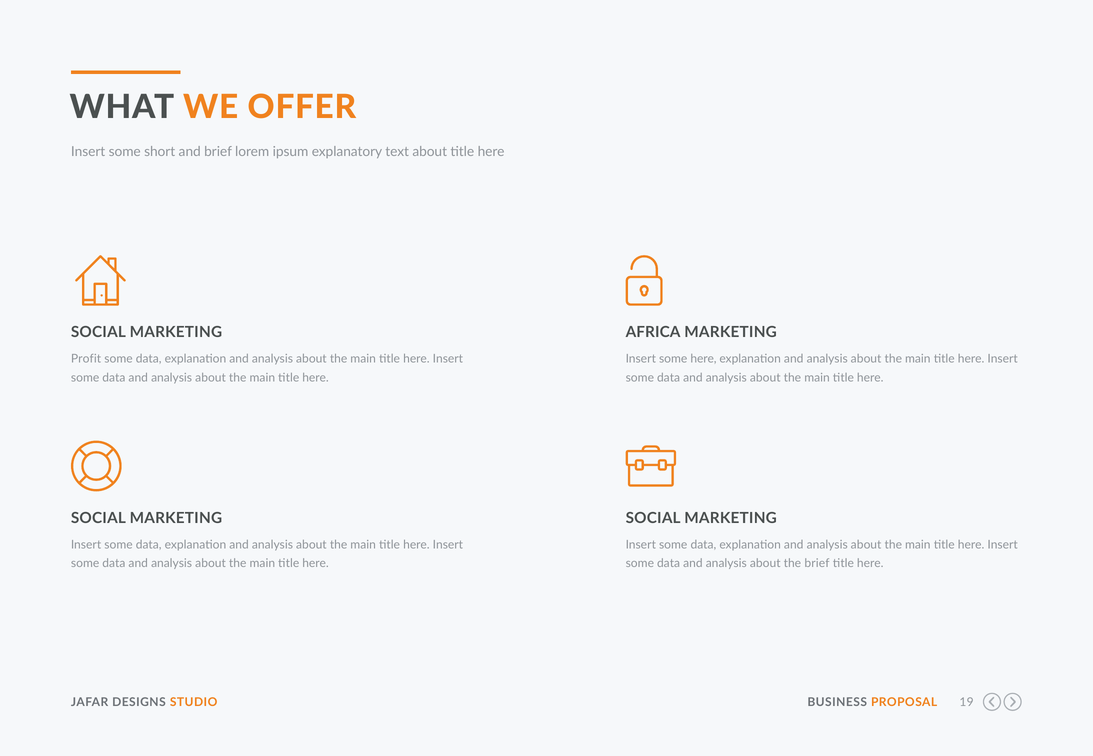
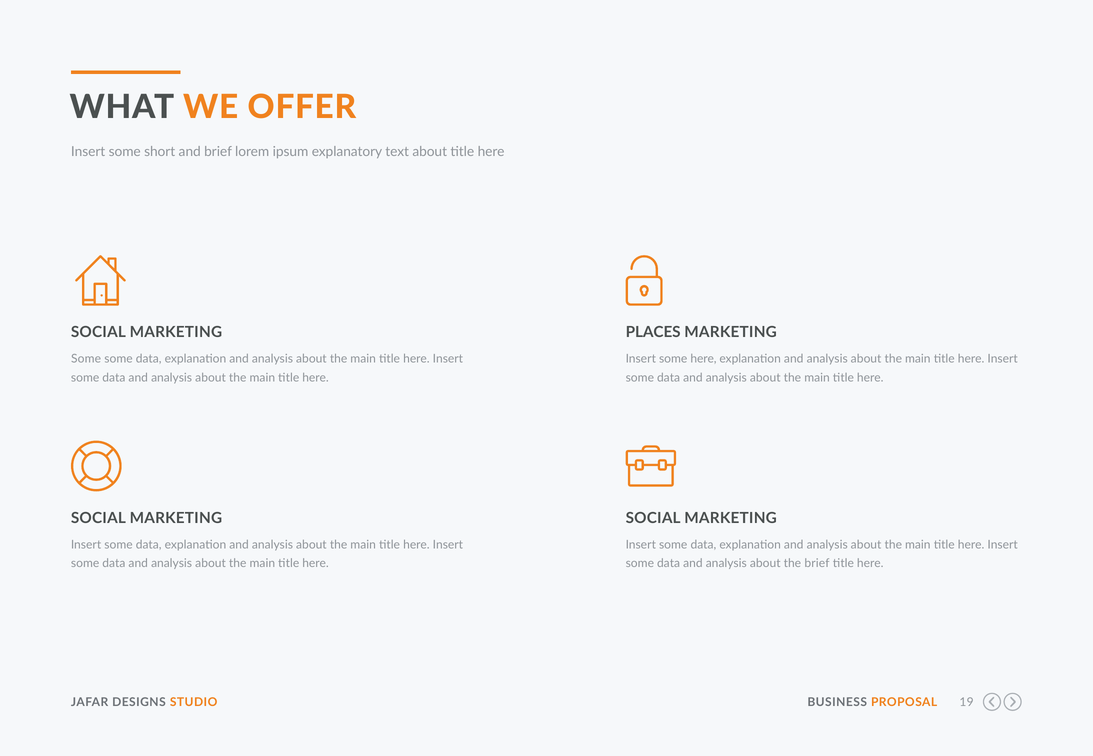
AFRICA: AFRICA -> PLACES (653, 332)
Profit: Profit -> Some (86, 359)
